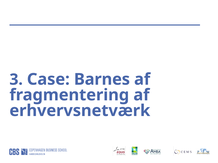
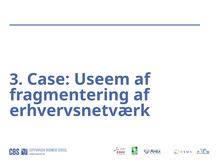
Barnes: Barnes -> Useem (102, 80)
